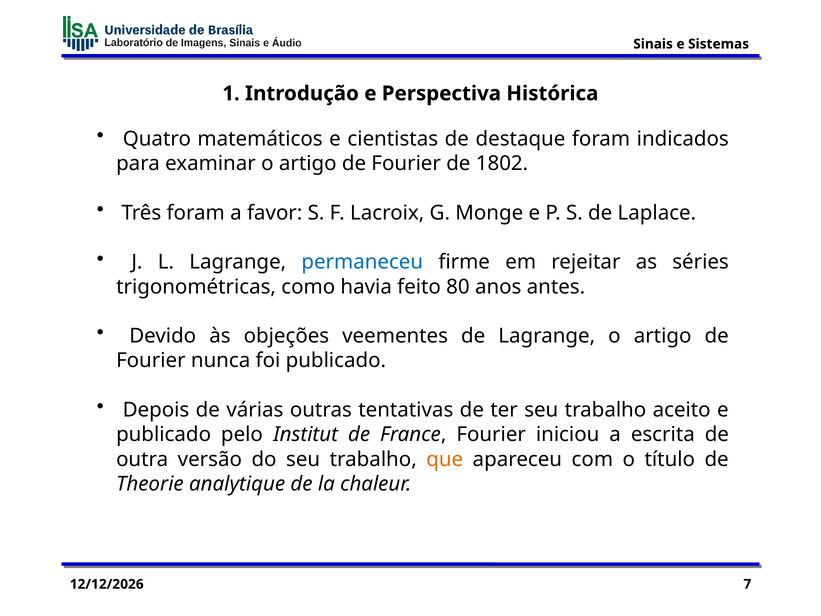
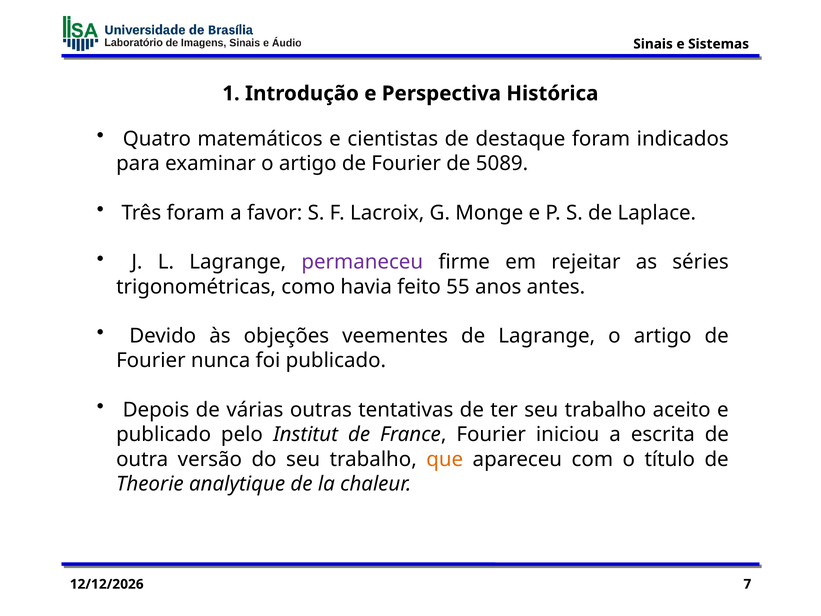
1802: 1802 -> 5089 (502, 164)
permaneceu colour: blue -> purple (362, 262)
80: 80 -> 55 (458, 287)
